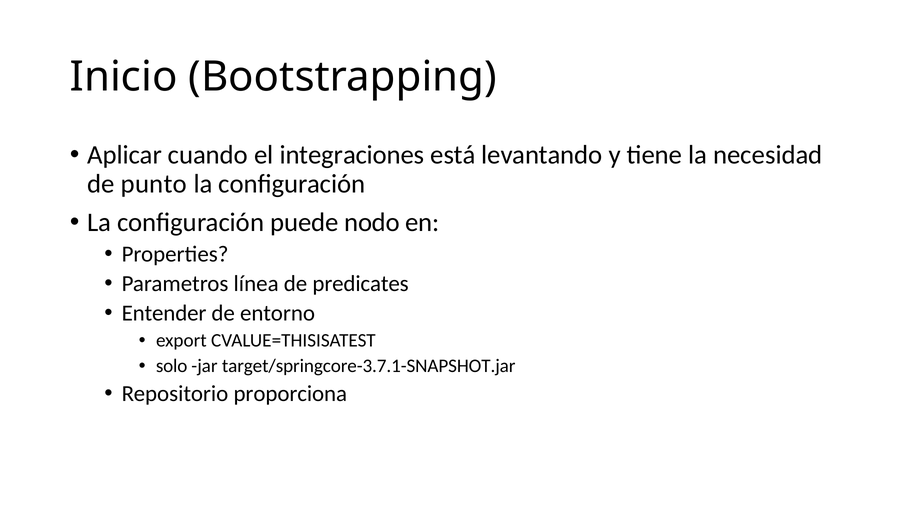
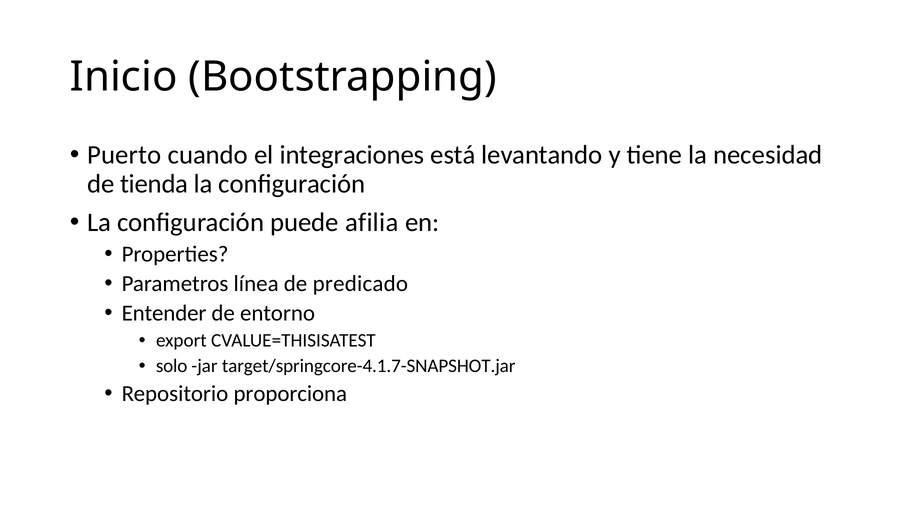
Aplicar: Aplicar -> Puerto (124, 155)
punto: punto -> tienda (154, 184)
nodo: nodo -> afilia (372, 223)
predicates: predicates -> predicado (360, 284)
target/springcore-3.7.1-SNAPSHOT.jar: target/springcore-3.7.1-SNAPSHOT.jar -> target/springcore-4.1.7-SNAPSHOT.jar (369, 366)
